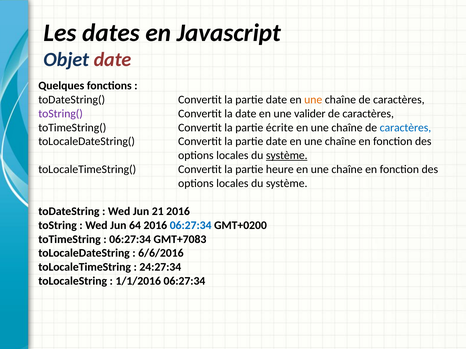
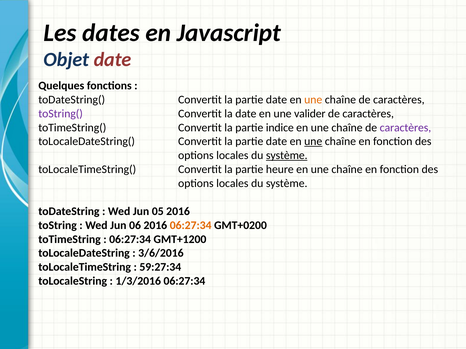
écrite: écrite -> indice (280, 128)
caractères colour: blue -> purple (405, 128)
une underline: none -> present (313, 142)
21: 21 -> 05 (158, 212)
64: 64 -> 06 (135, 226)
06:27:34 colour: blue -> orange (191, 226)
GMT+7083: GMT+7083 -> GMT+1200 (180, 240)
6/6/2016: 6/6/2016 -> 3/6/2016 (161, 254)
24:27:34: 24:27:34 -> 59:27:34 (160, 267)
1/1/2016: 1/1/2016 -> 1/3/2016 (138, 281)
